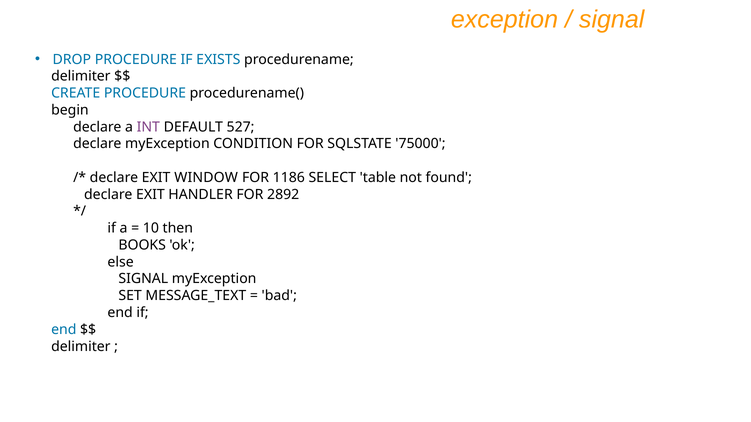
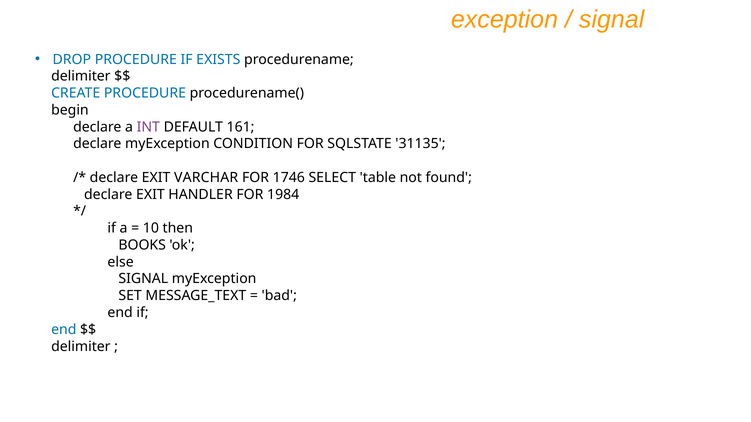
527: 527 -> 161 (241, 127)
75000: 75000 -> 31135 (420, 144)
WINDOW: WINDOW -> VARCHAR (206, 178)
1186: 1186 -> 1746 (289, 178)
2892: 2892 -> 1984 (283, 195)
